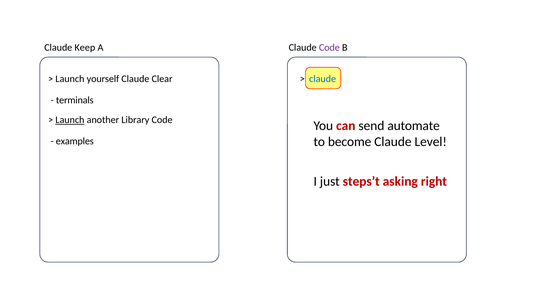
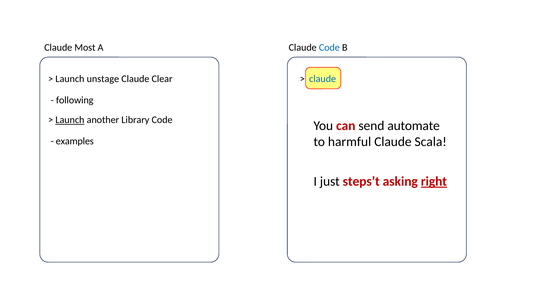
Keep: Keep -> Most (85, 48)
Code colour: purple -> blue (329, 48)
yourself: yourself -> unstage (103, 79)
terminals: terminals -> following (75, 100)
become: become -> harmful (350, 142)
Level: Level -> Scala (431, 142)
right underline: none -> present (434, 181)
